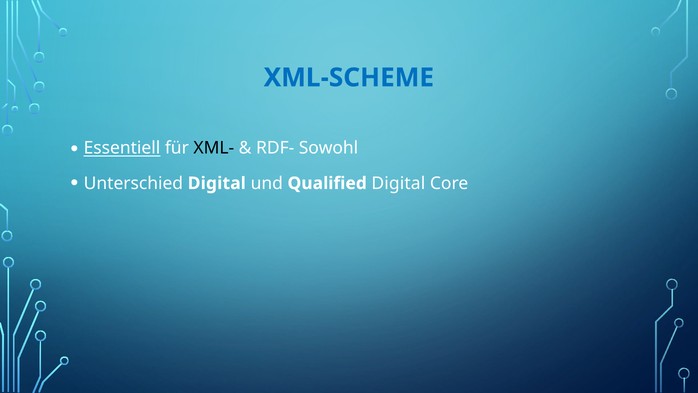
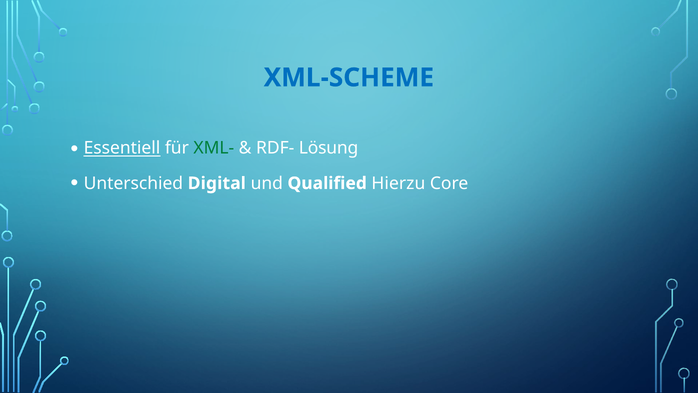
XML- colour: black -> green (214, 148)
Sowohl: Sowohl -> Lösung (329, 148)
Qualified Digital: Digital -> Hierzu (398, 183)
